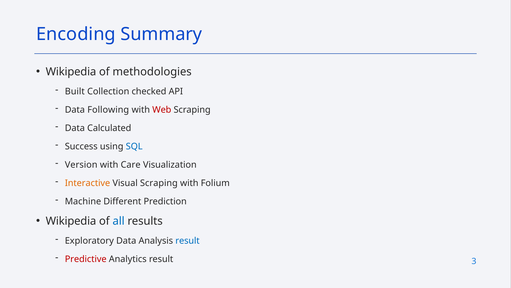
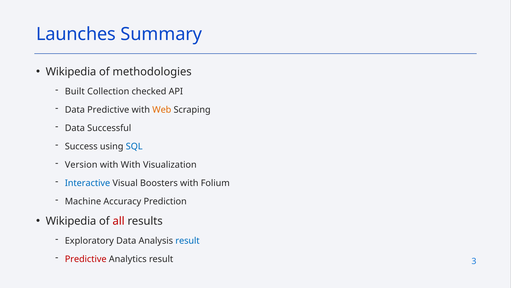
Encoding: Encoding -> Launches (76, 34)
Data Following: Following -> Predictive (108, 109)
Web colour: red -> orange (162, 109)
Calculated: Calculated -> Successful (109, 128)
with Care: Care -> With (131, 164)
Interactive colour: orange -> blue (88, 183)
Visual Scraping: Scraping -> Boosters (159, 183)
Different: Different -> Accuracy (122, 201)
all colour: blue -> red (119, 221)
